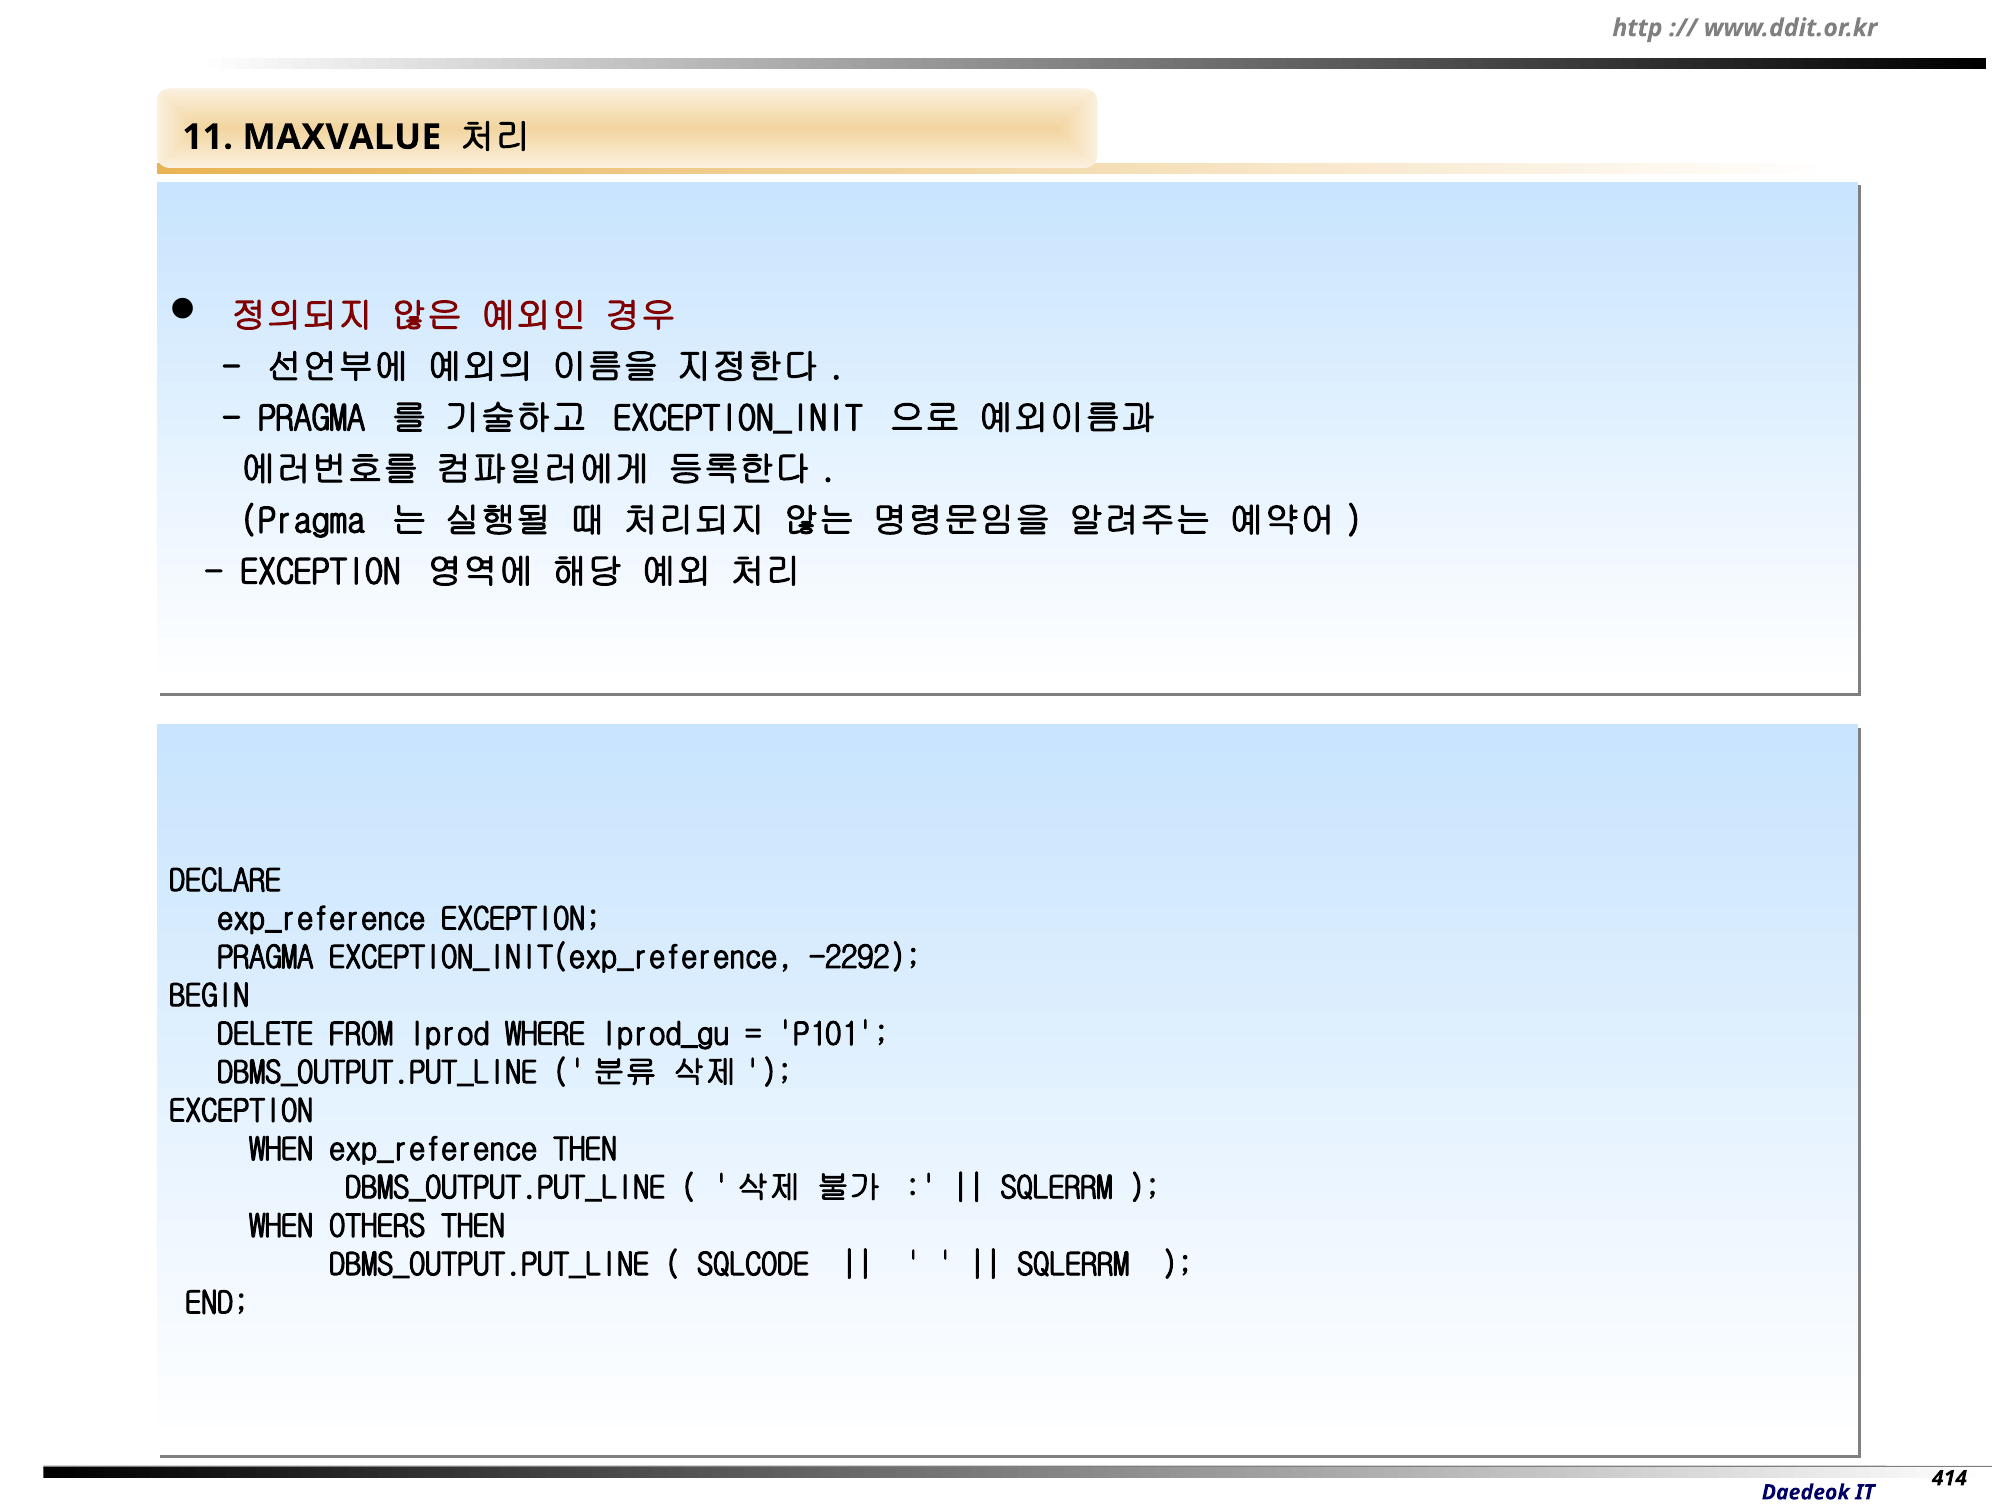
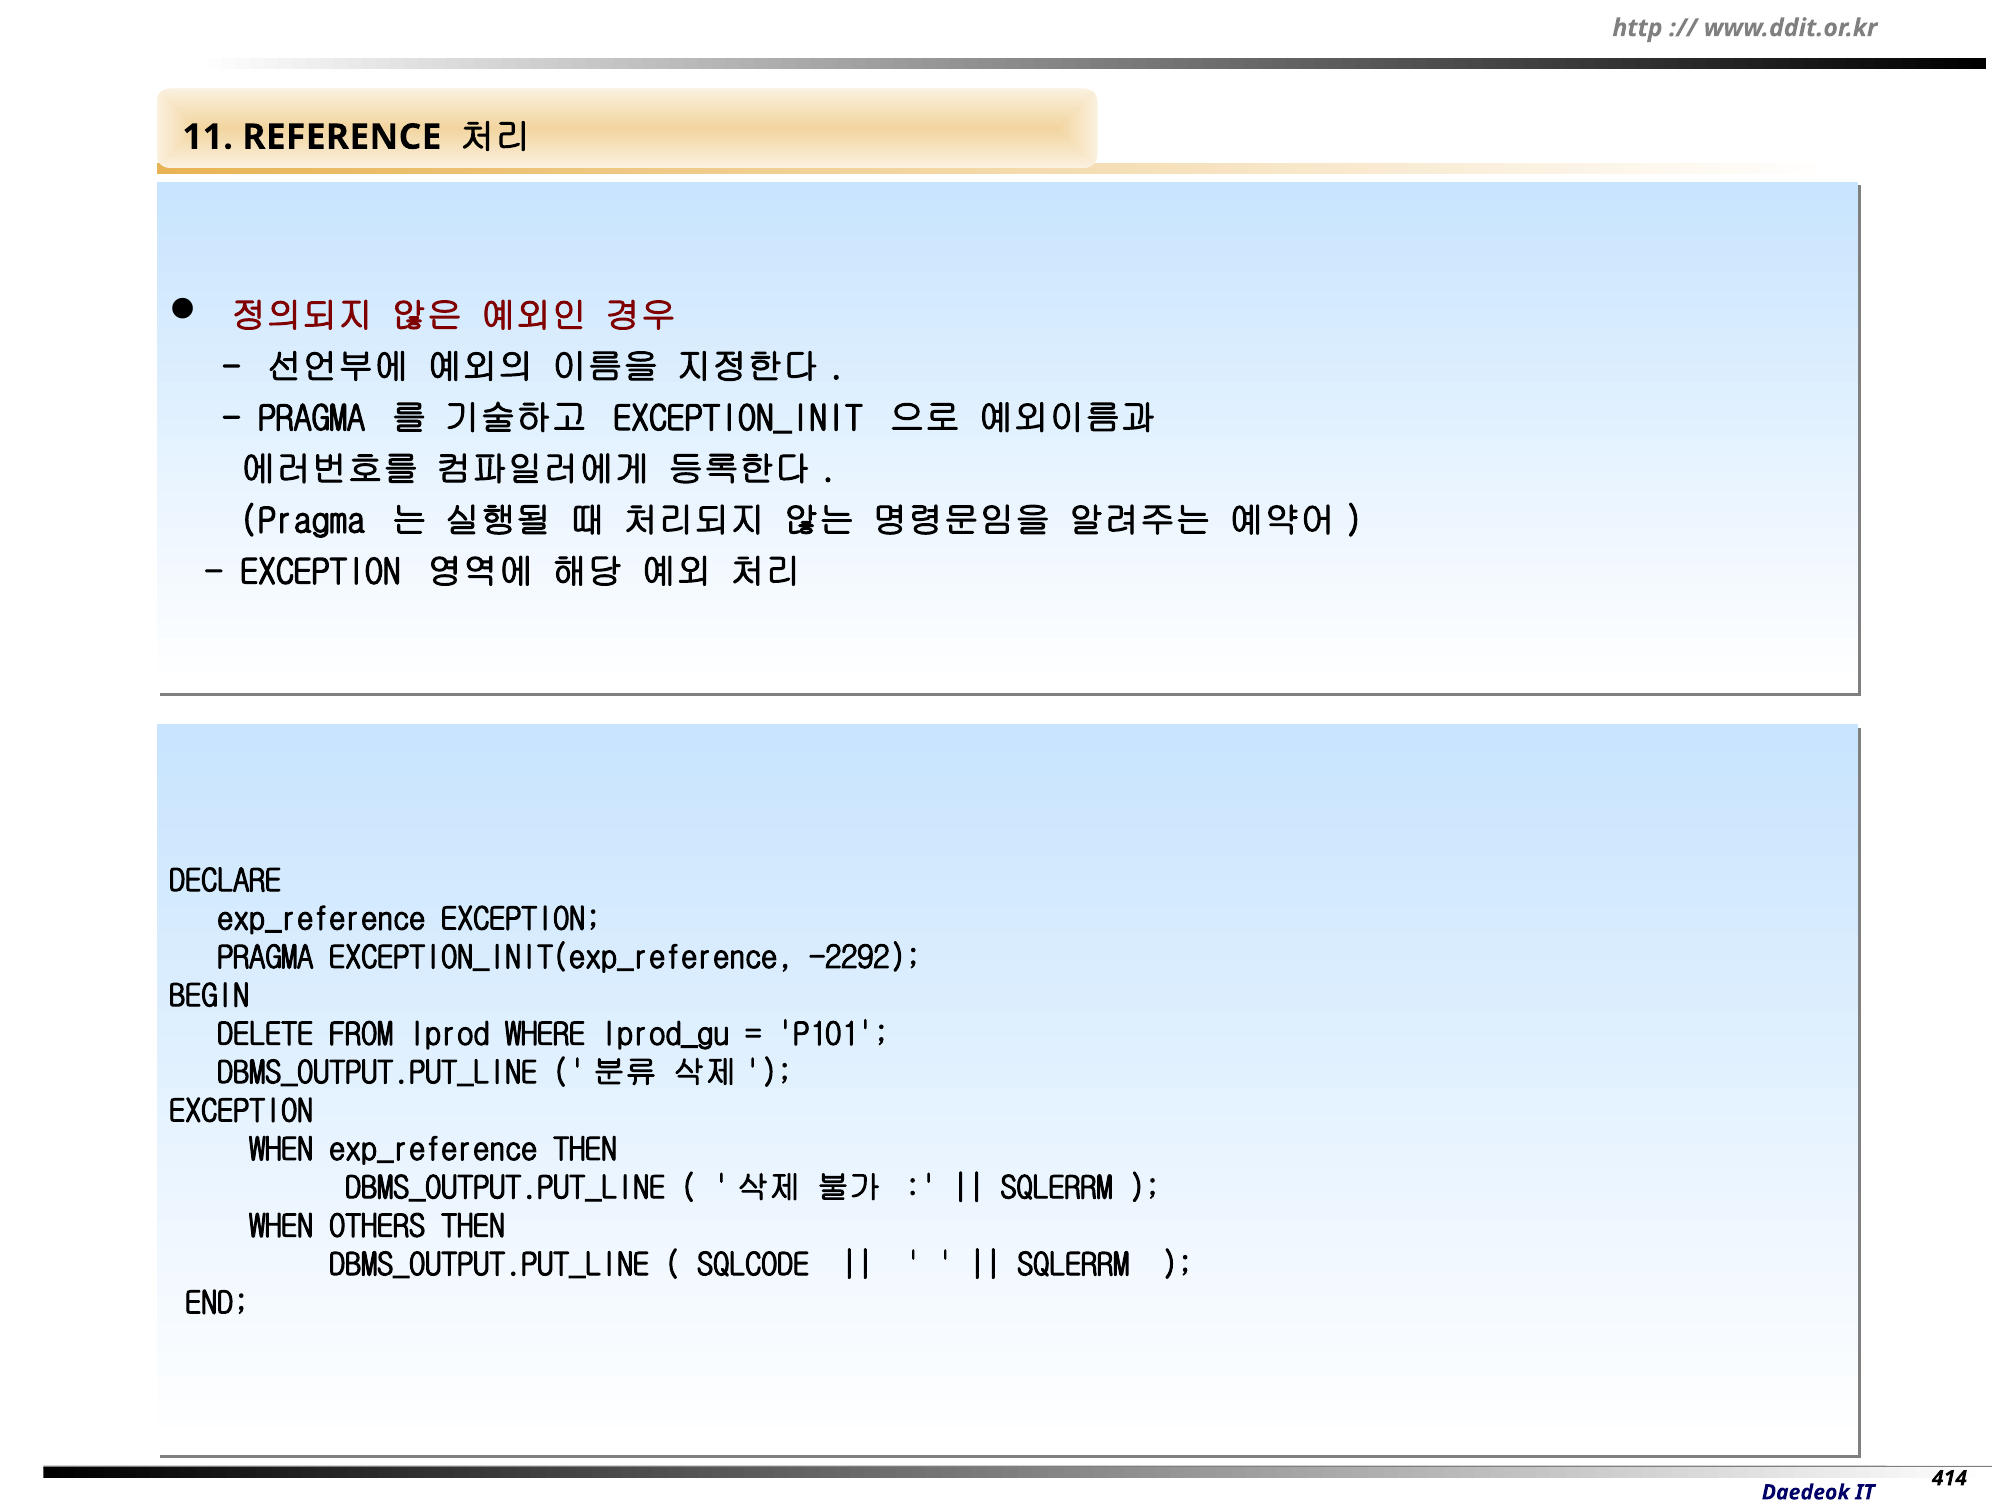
MAXVALUE: MAXVALUE -> REFERENCE (342, 137)
